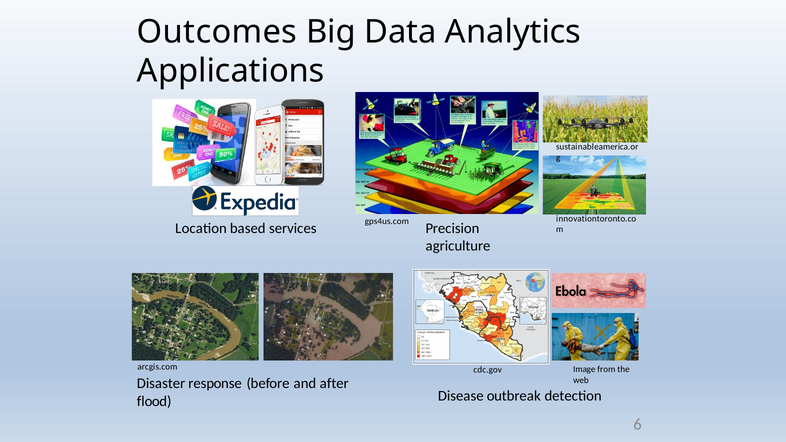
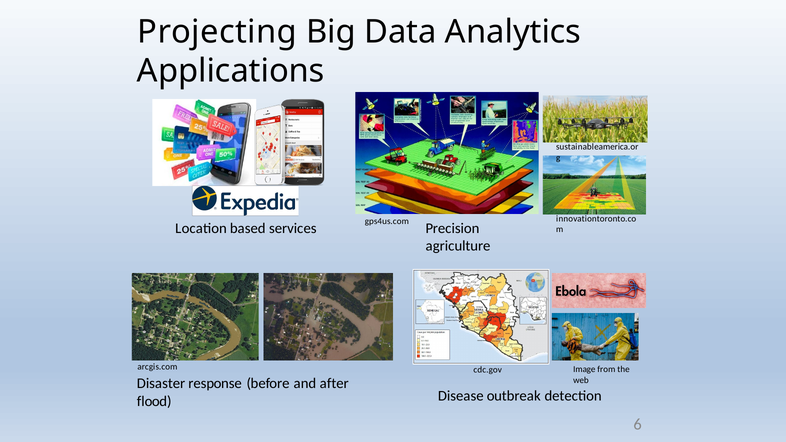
Outcomes: Outcomes -> Projecting (217, 32)
